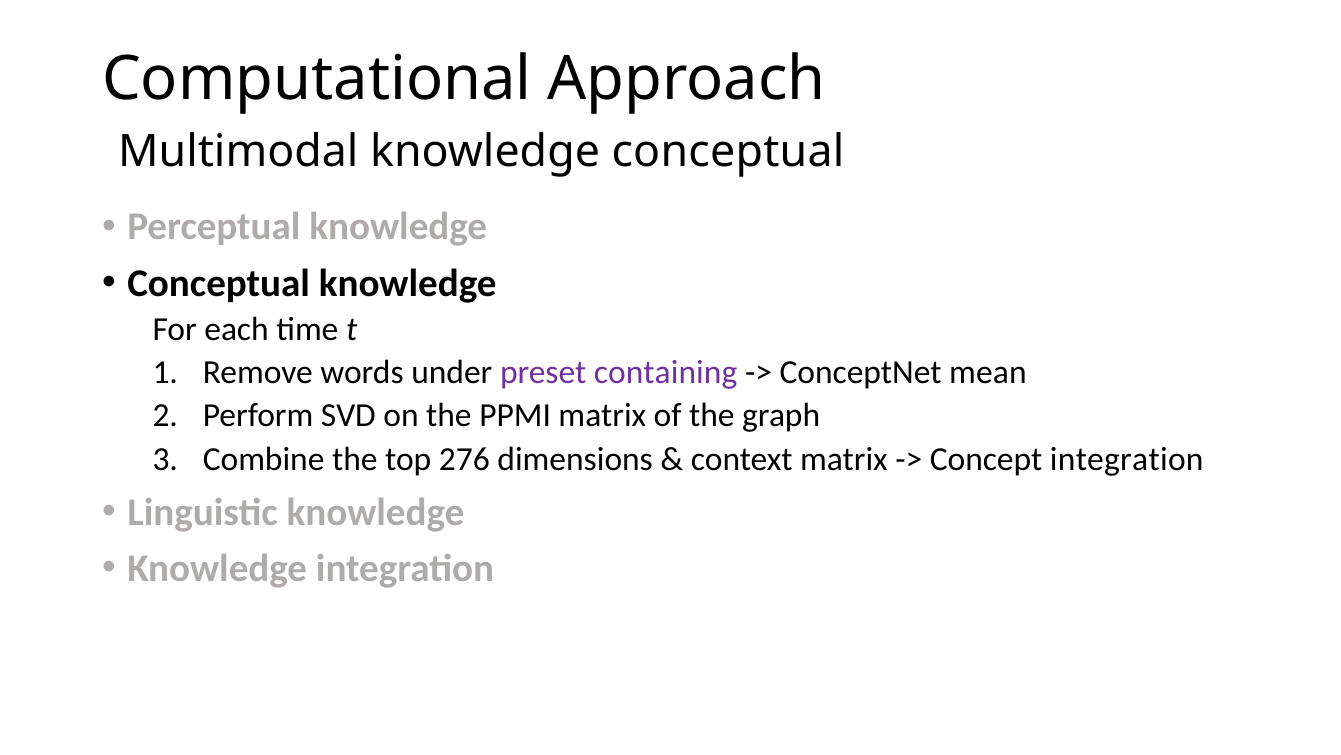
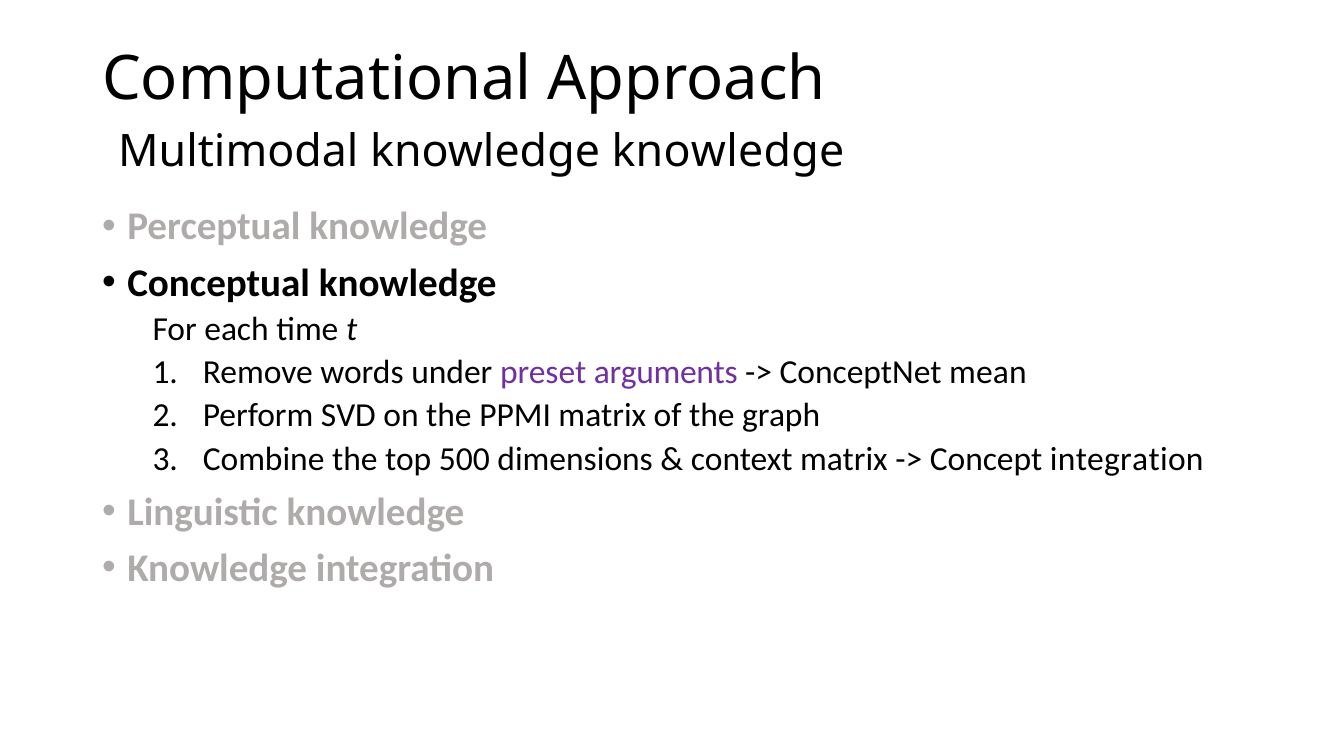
knowledge conceptual: conceptual -> knowledge (728, 151)
containing: containing -> arguments (666, 372)
276: 276 -> 500 (464, 459)
